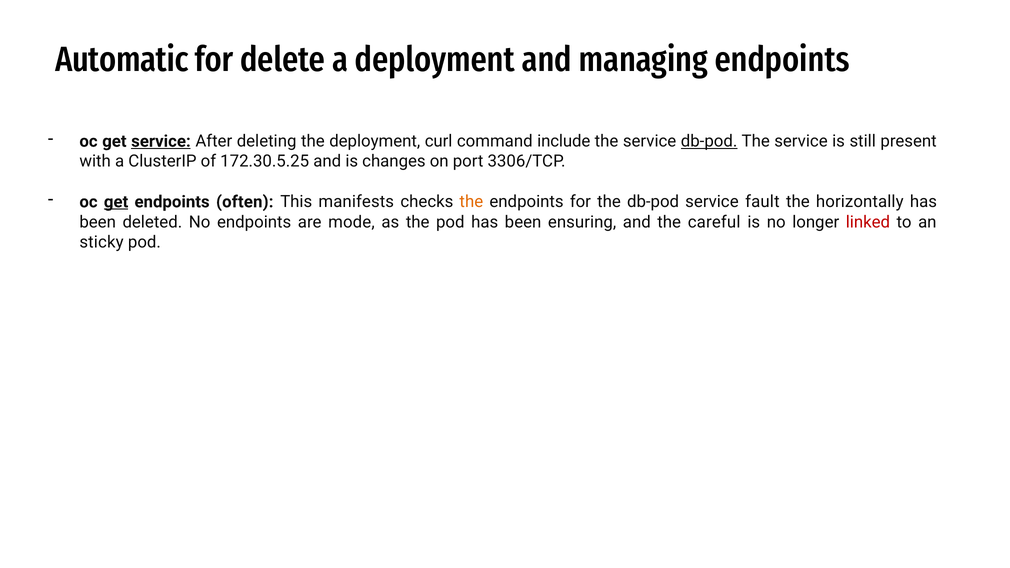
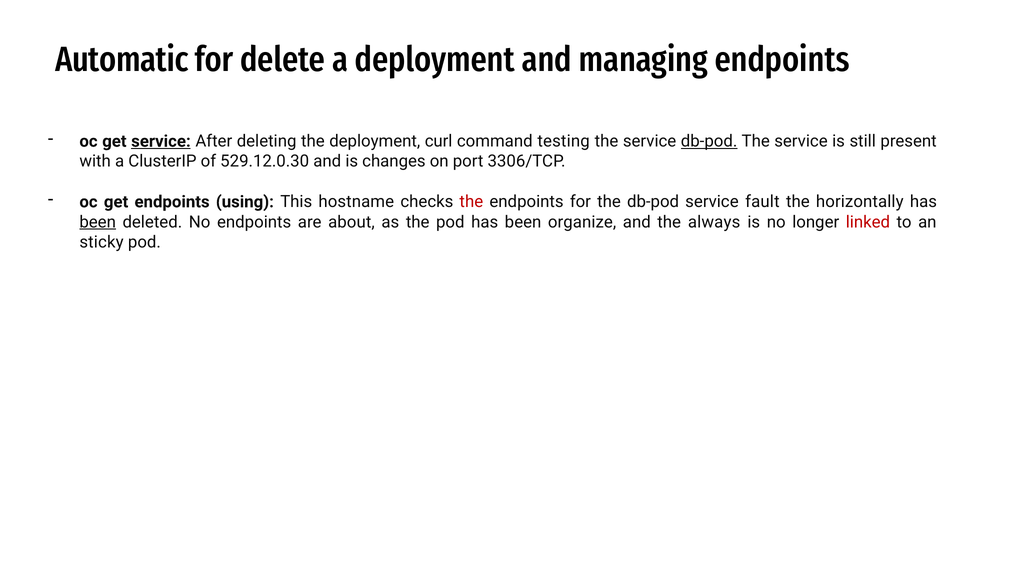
include: include -> testing (564, 141)
172.30.5.25: 172.30.5.25 -> 529.12.0.30 (265, 161)
get underline: present -> none (116, 202)
often: often -> using (245, 202)
manifests: manifests -> hostname (356, 202)
the colour: orange -> red (471, 202)
been underline: none -> present (98, 222)
mode: mode -> about (351, 222)
ensuring: ensuring -> organize (582, 222)
careful: careful -> always (714, 222)
